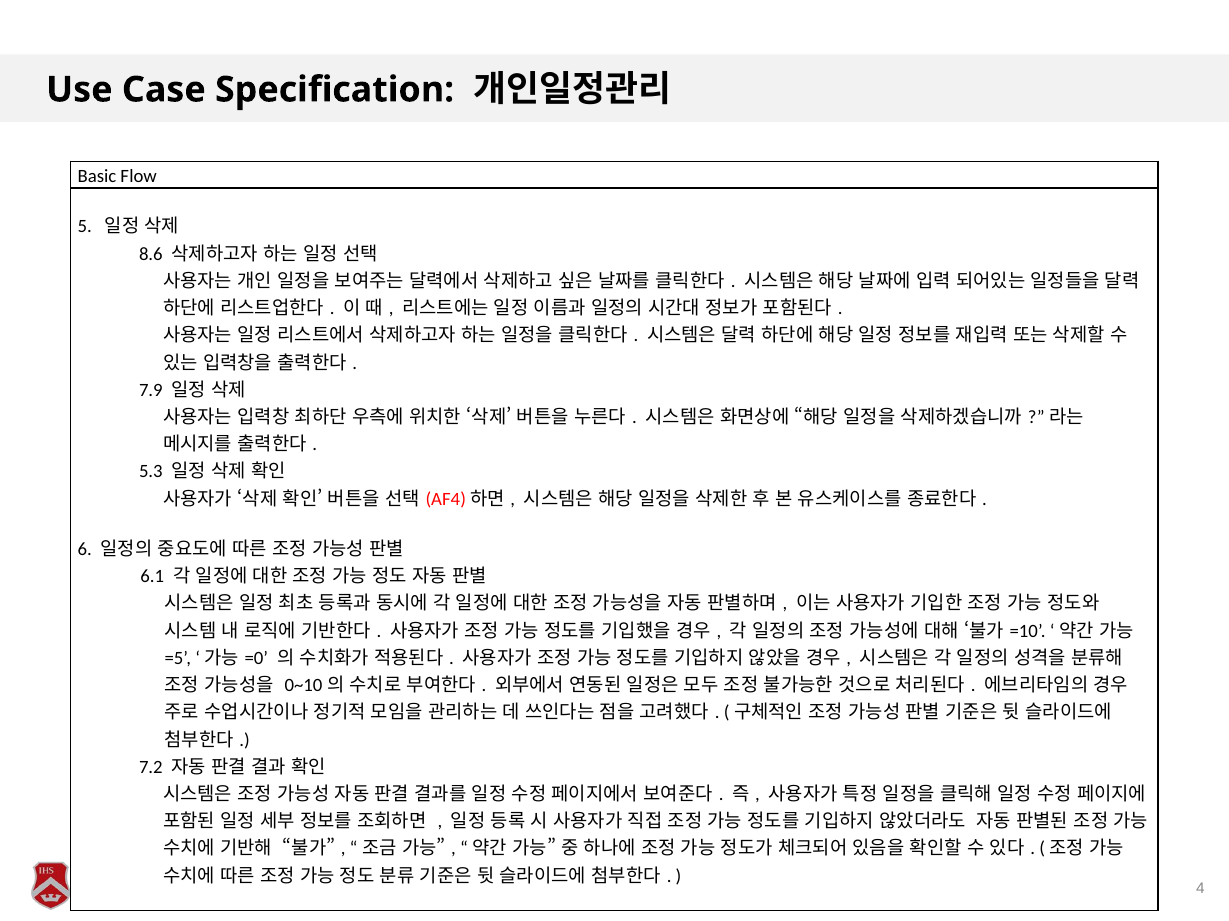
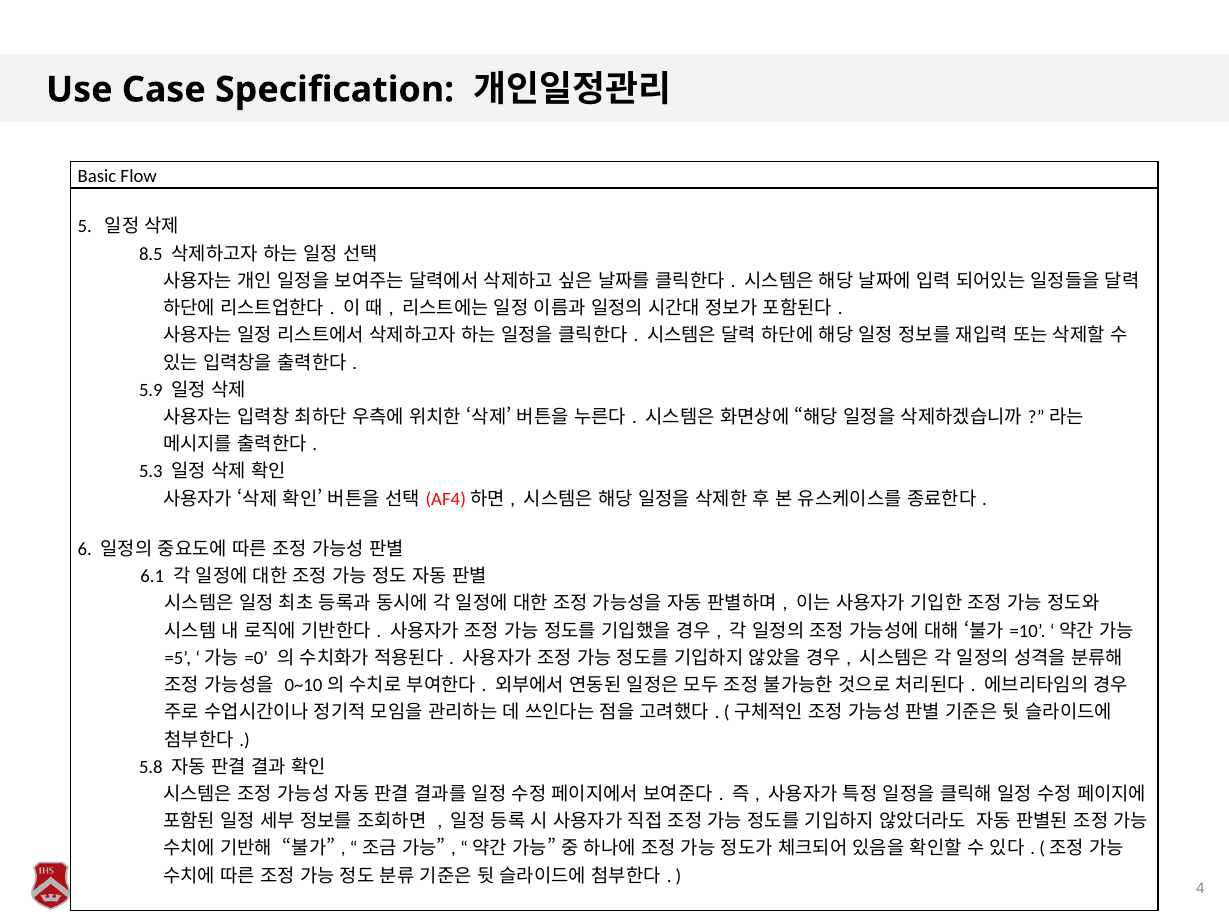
8.6: 8.6 -> 8.5 (151, 254)
7.9: 7.9 -> 5.9 (151, 390)
7.2: 7.2 -> 5.8 (151, 768)
